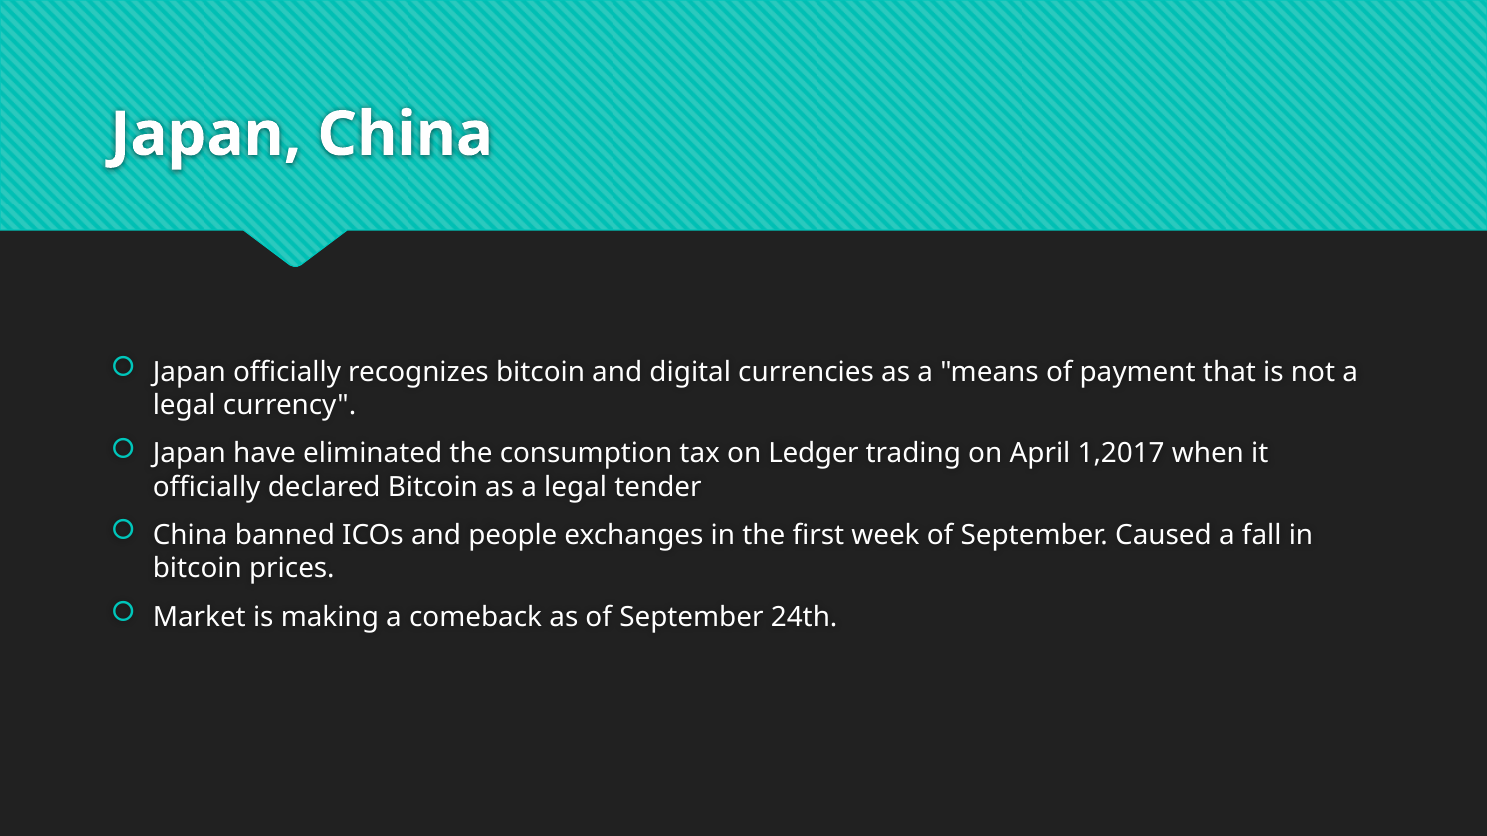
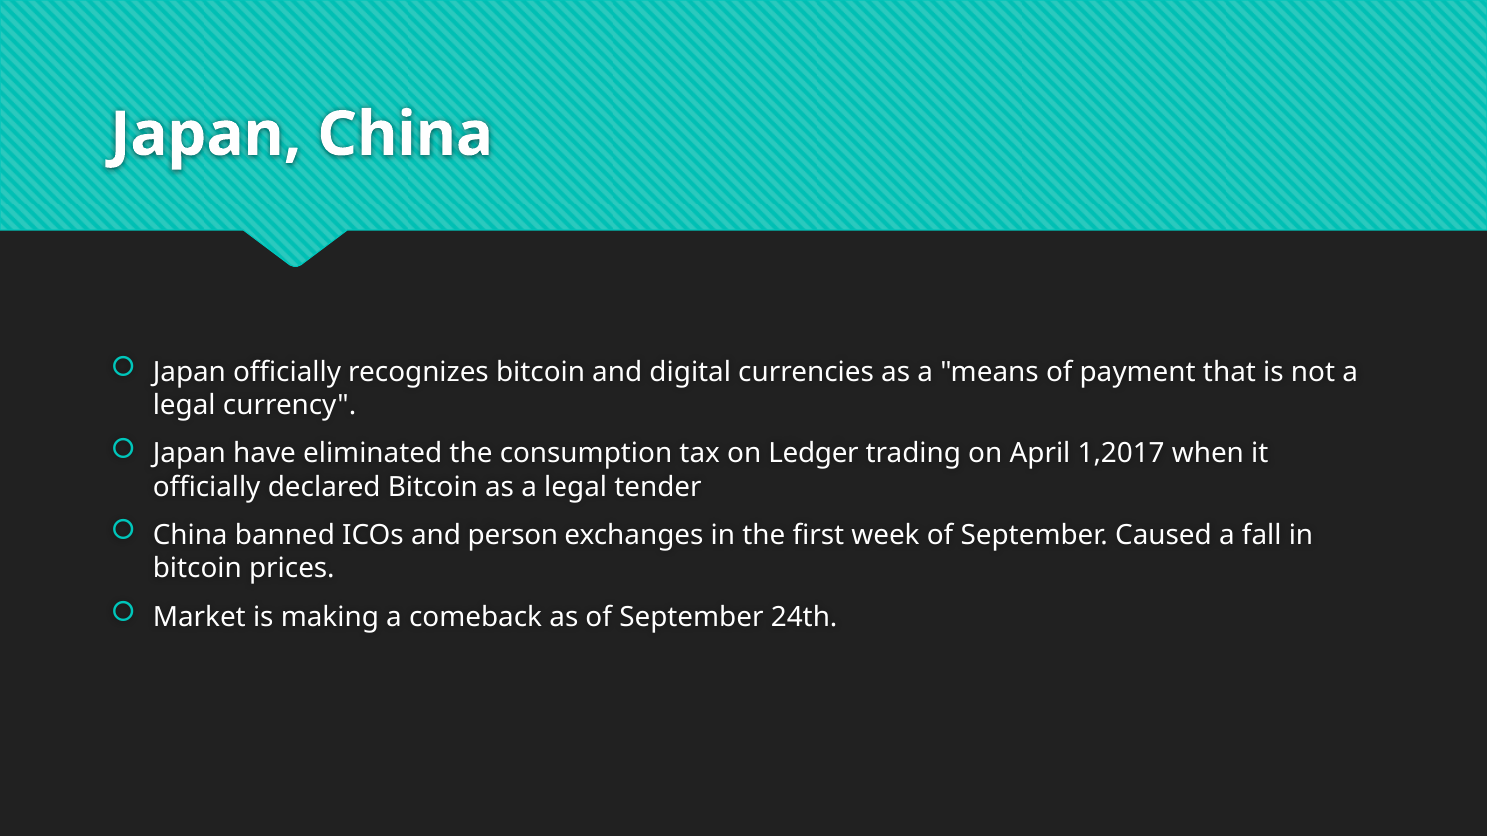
people: people -> person (513, 536)
